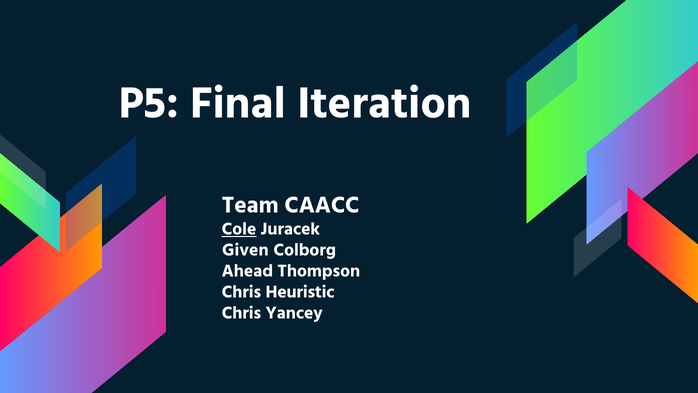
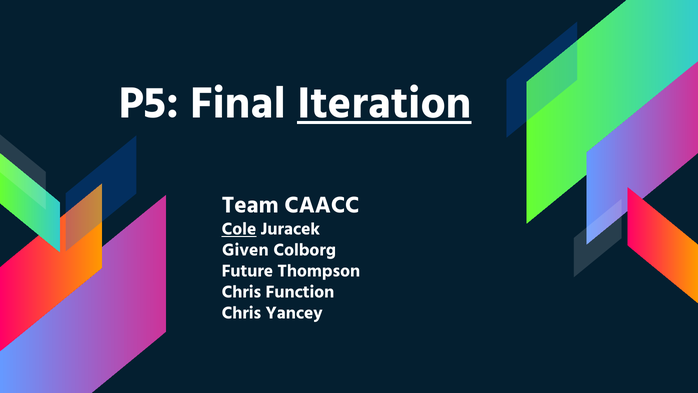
Iteration underline: none -> present (384, 103)
Ahead: Ahead -> Future (247, 271)
Heuristic: Heuristic -> Function (300, 292)
